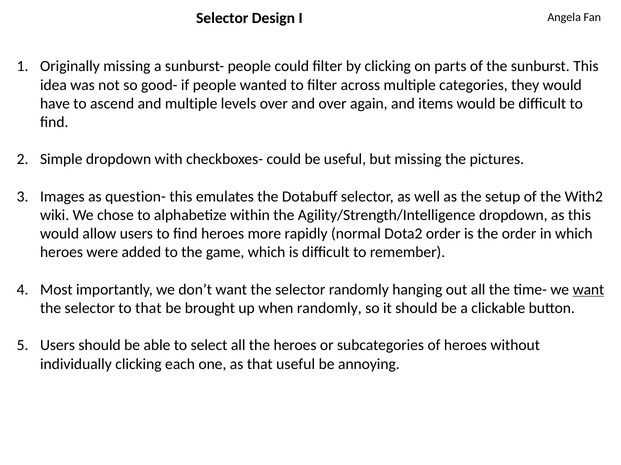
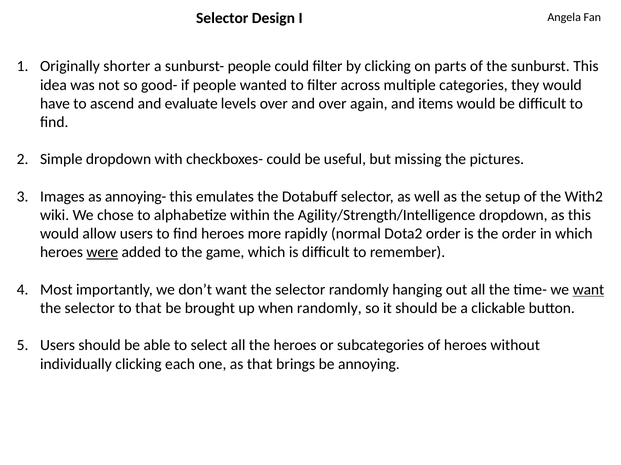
Originally missing: missing -> shorter (127, 66)
and multiple: multiple -> evaluate (191, 104)
question-: question- -> annoying- (136, 197)
were underline: none -> present (102, 253)
that useful: useful -> brings (296, 365)
